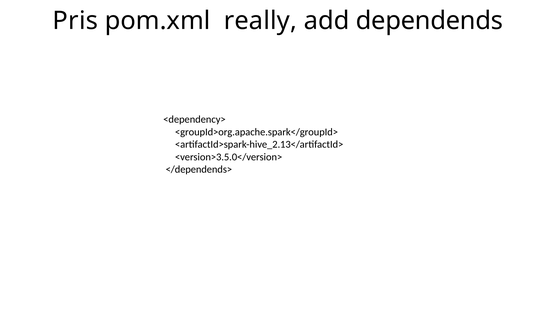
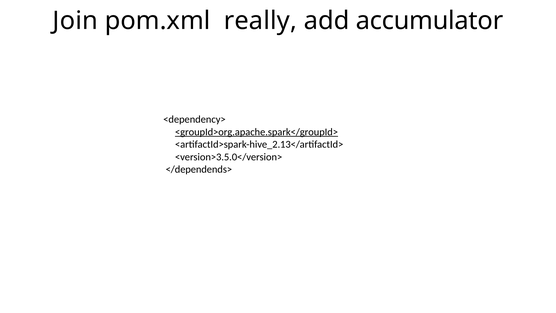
Pris: Pris -> Join (75, 21)
dependends: dependends -> accumulator (430, 21)
<groupId>org.apache.spark</groupId> underline: none -> present (257, 132)
